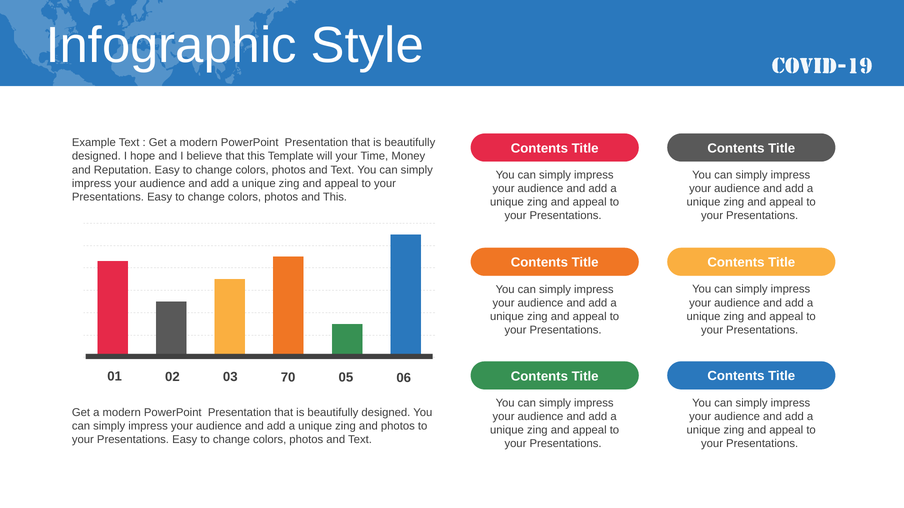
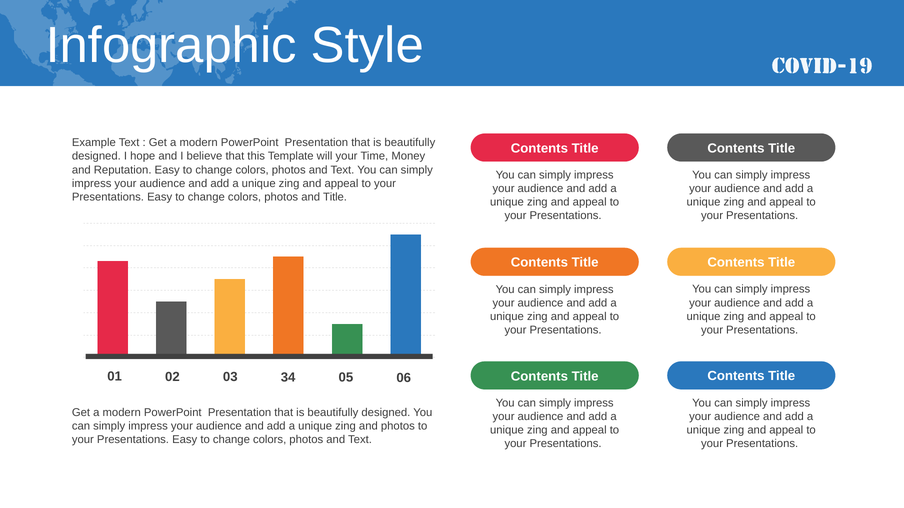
and This: This -> Title (335, 197)
70: 70 -> 34 (288, 378)
